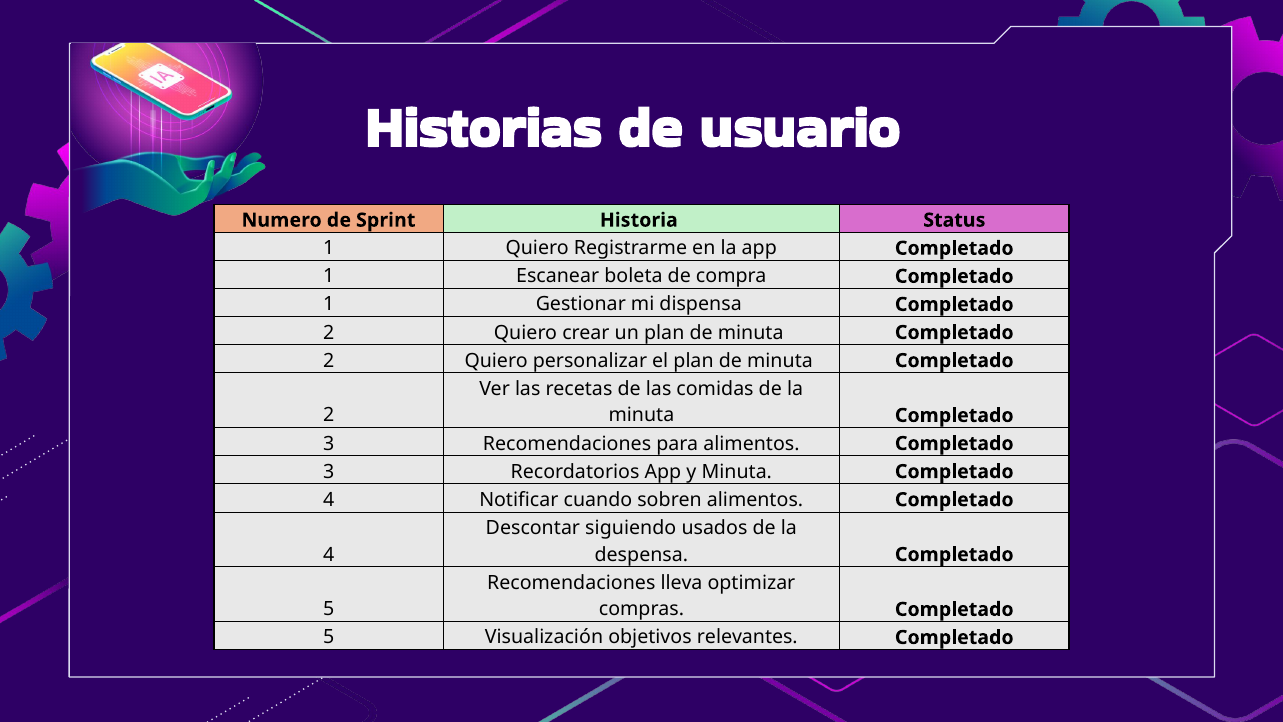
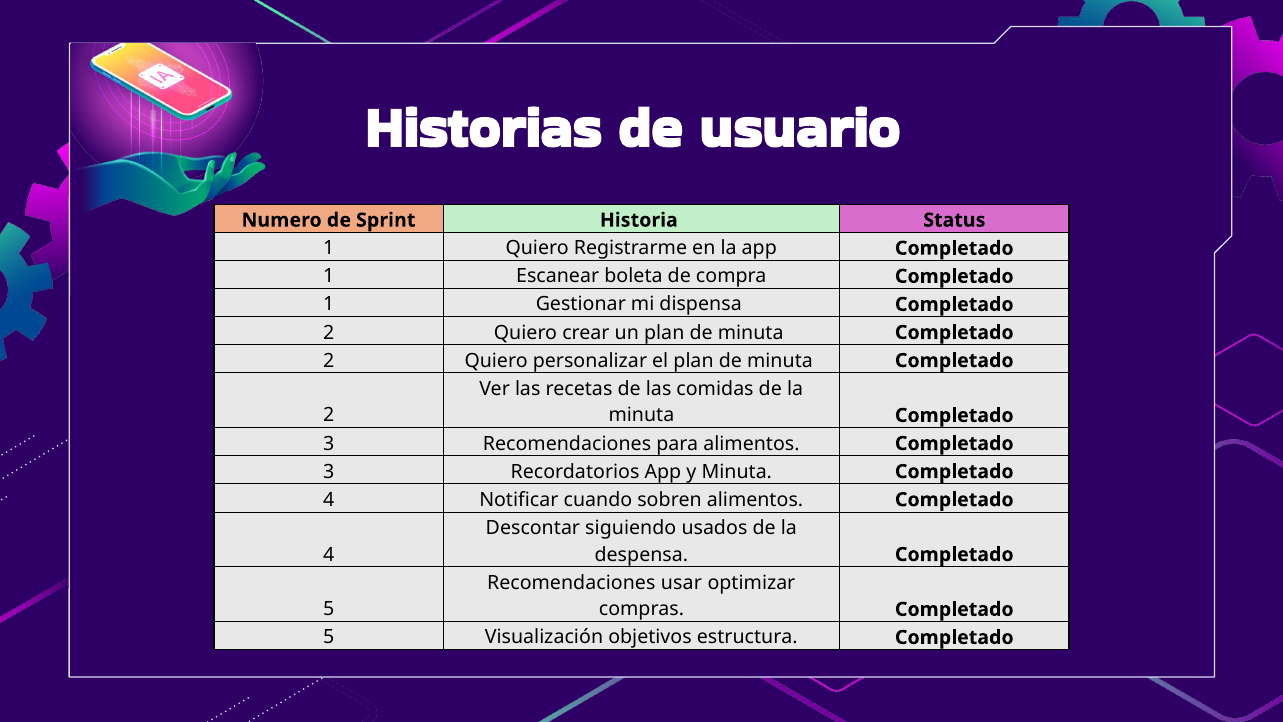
lleva: lleva -> usar (681, 582)
relevantes: relevantes -> estructura (747, 637)
